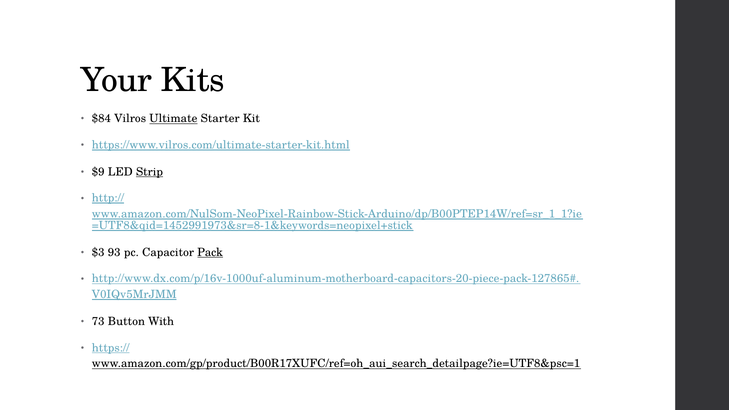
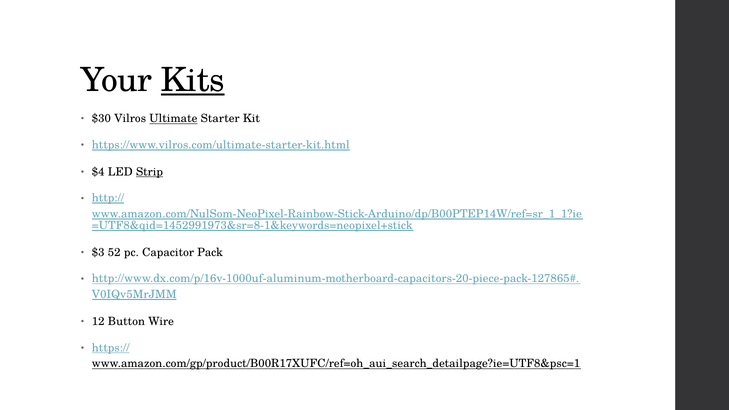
Kits underline: none -> present (193, 80)
$84: $84 -> $30 (101, 119)
$9: $9 -> $4 (98, 172)
93: 93 -> 52 (114, 253)
Pack underline: present -> none (210, 253)
73: 73 -> 12 (98, 322)
With: With -> Wire (161, 322)
